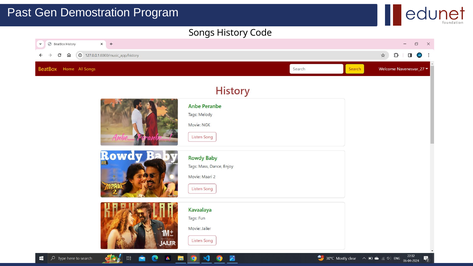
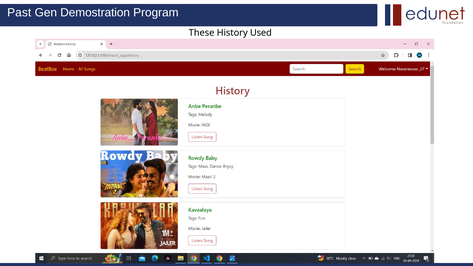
Songs: Songs -> These (202, 33)
Code: Code -> Used (261, 33)
